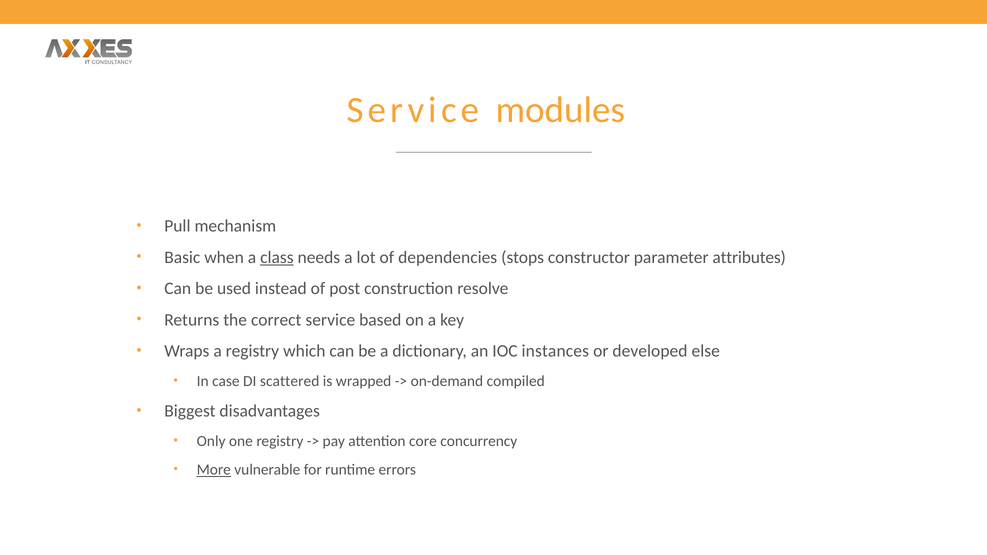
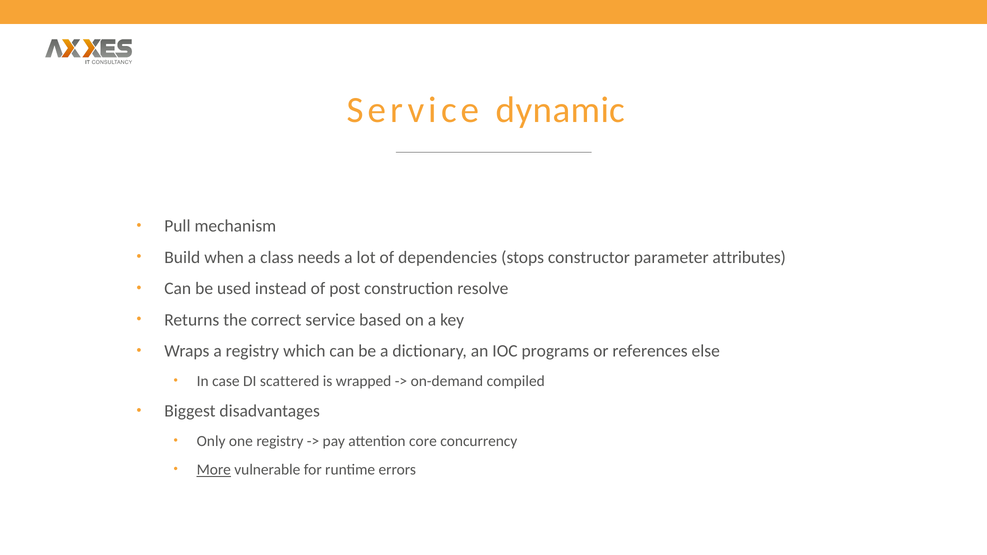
modules: modules -> dynamic (560, 110)
Basic: Basic -> Build (182, 257)
class underline: present -> none (277, 257)
instances: instances -> programs (555, 351)
developed: developed -> references (650, 351)
